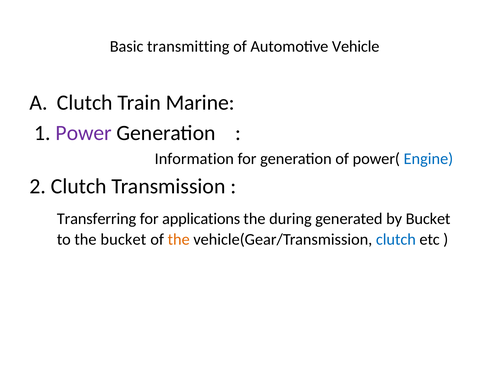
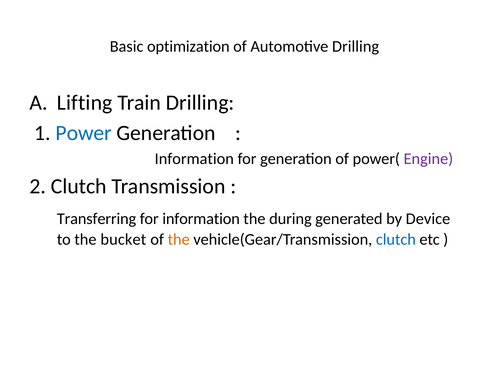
transmitting: transmitting -> optimization (188, 46)
Automotive Vehicle: Vehicle -> Drilling (356, 46)
Clutch: Clutch -> Lifting (85, 103)
Train Marine: Marine -> Drilling (200, 103)
Power colour: purple -> blue (84, 133)
Engine colour: blue -> purple (428, 159)
for applications: applications -> information (201, 219)
by Bucket: Bucket -> Device (428, 219)
